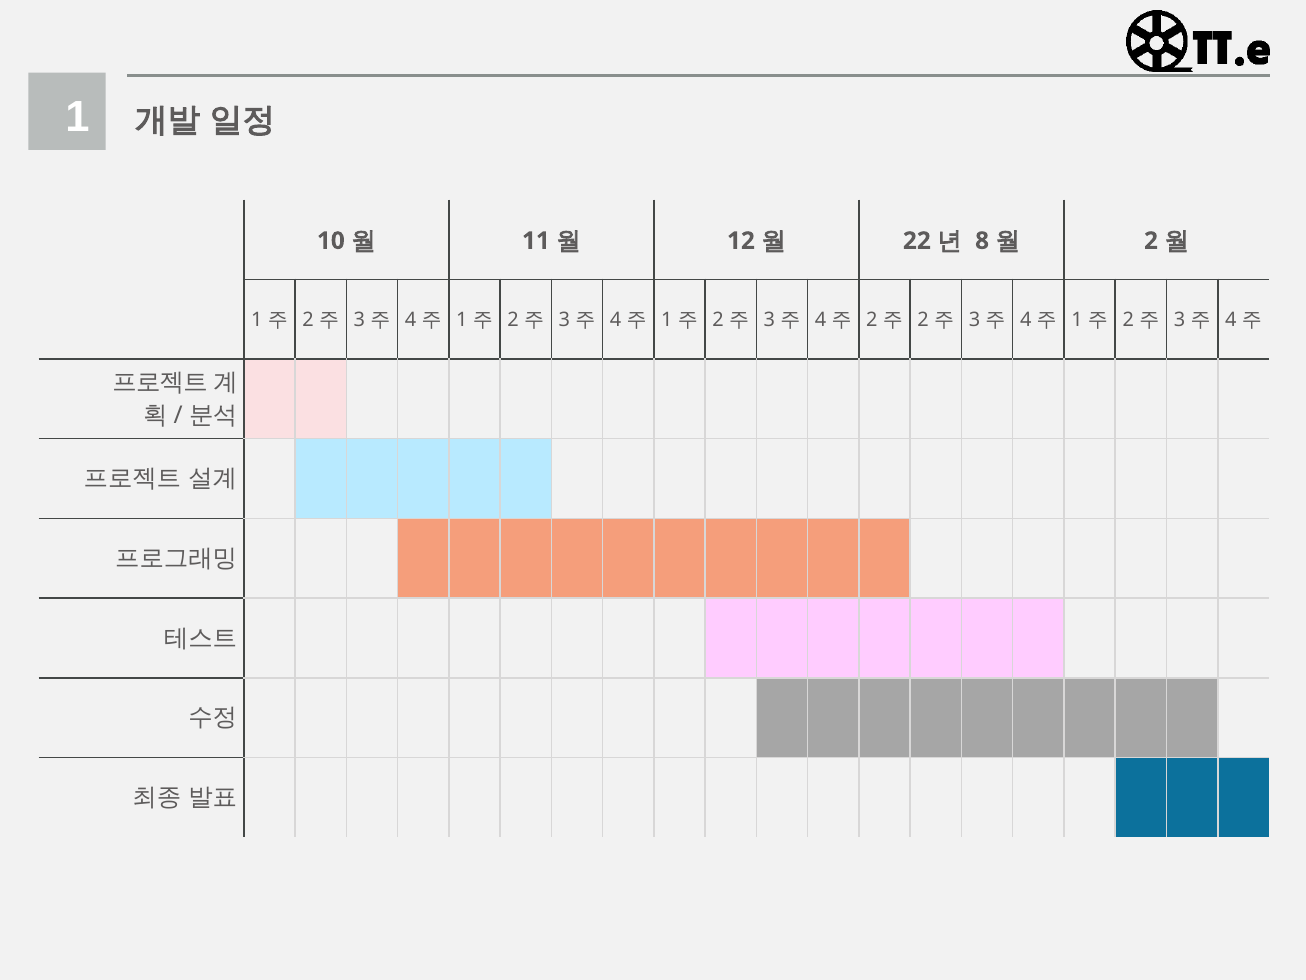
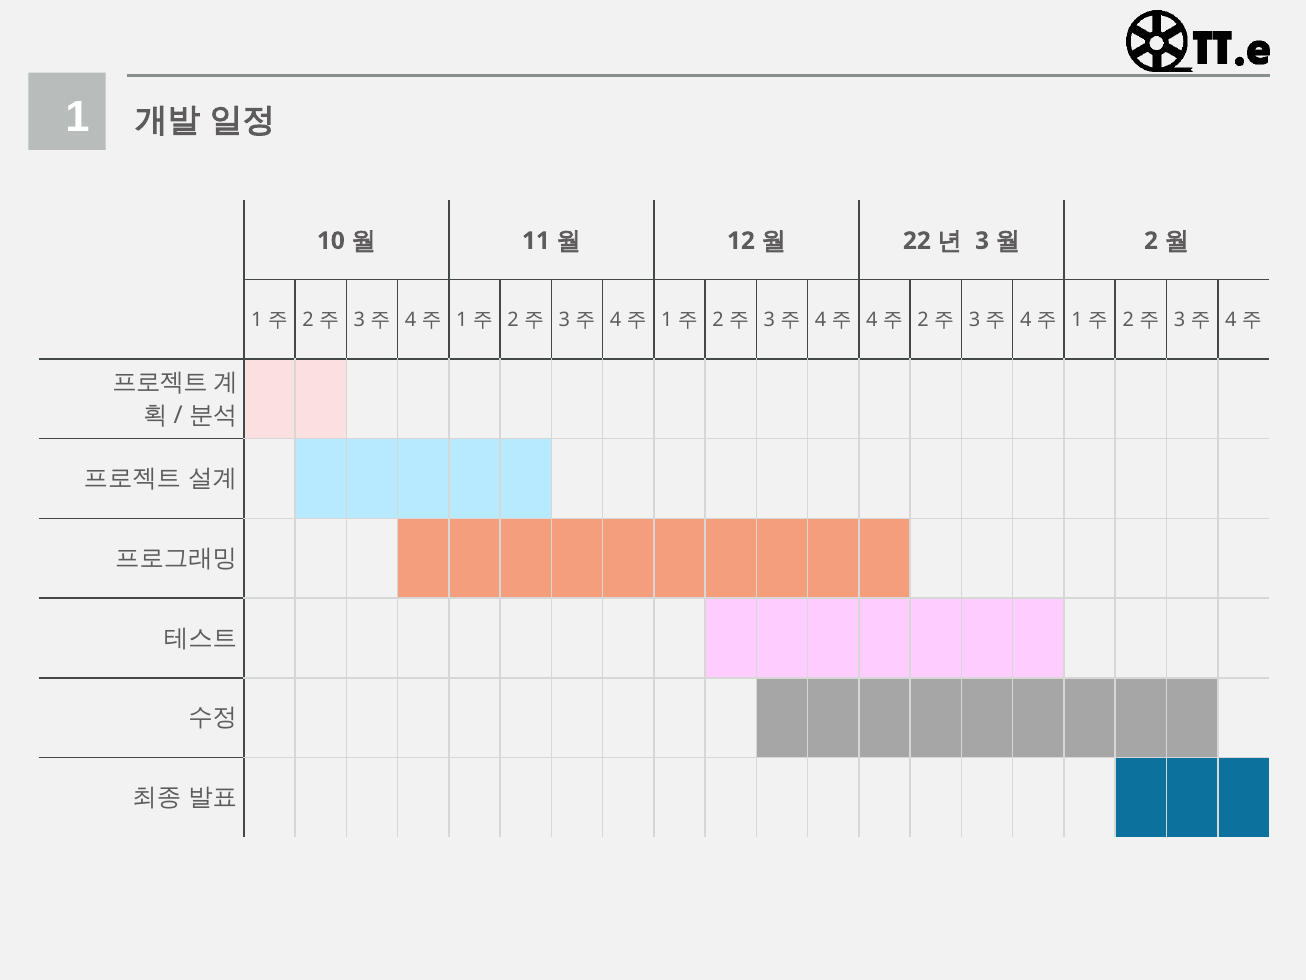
8: 8 -> 3 (982, 241)
2: 2 -> 4 (872, 320)
